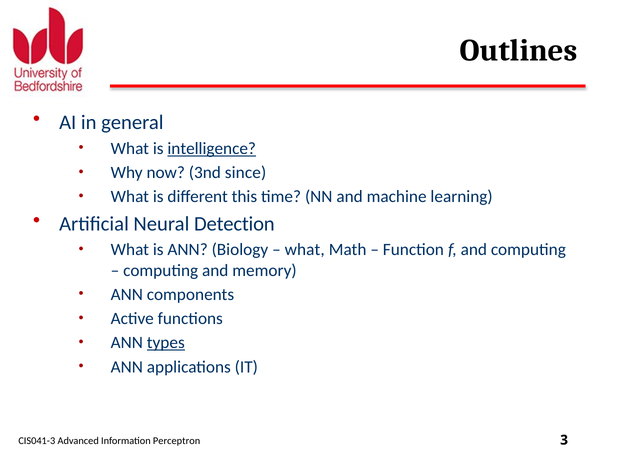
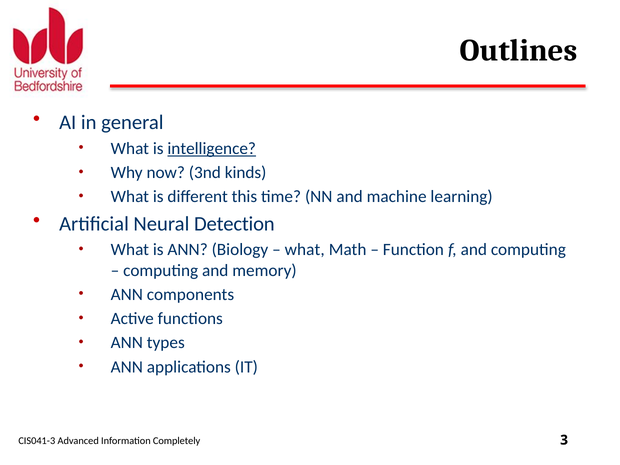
since: since -> kinds (246, 173)
types underline: present -> none (166, 343)
Perceptron: Perceptron -> Completely (177, 441)
